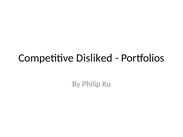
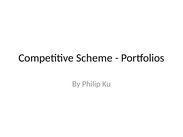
Disliked: Disliked -> Scheme (94, 58)
